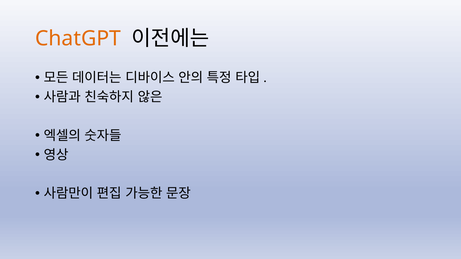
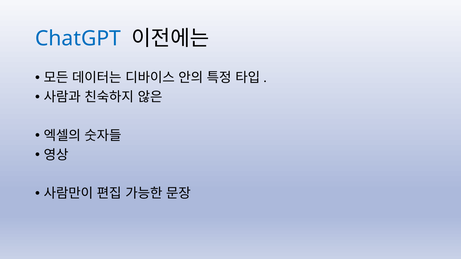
ChatGPT colour: orange -> blue (78, 39)
